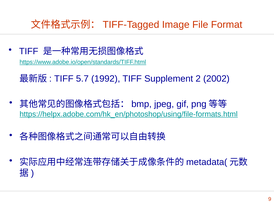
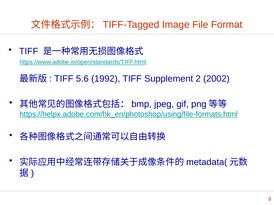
5.7: 5.7 -> 5.6 (82, 79)
